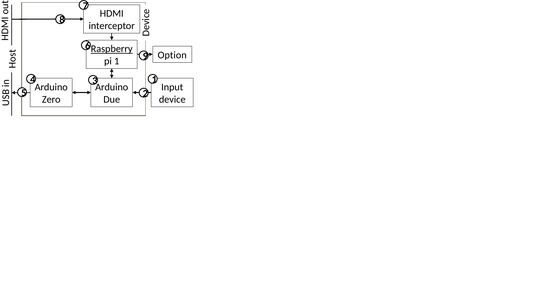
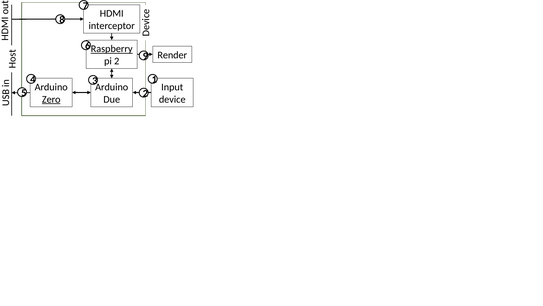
Option: Option -> Render (172, 55)
pi 1: 1 -> 2 (117, 61)
Zero underline: none -> present (51, 99)
